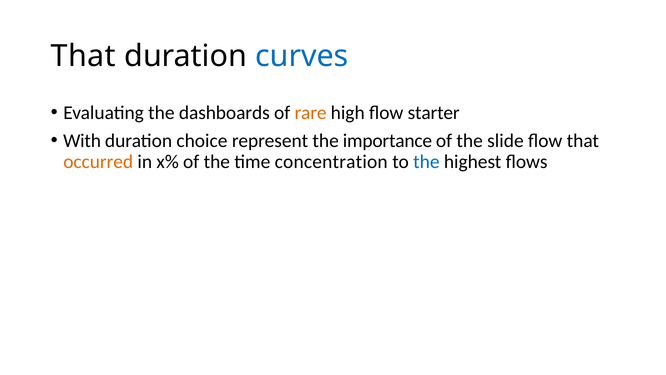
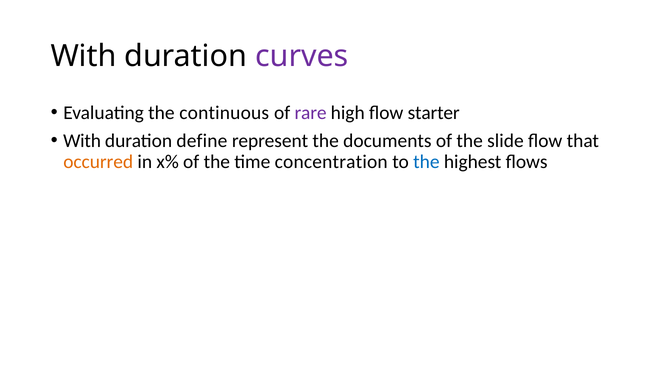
That: That -> With (84, 56)
curves colour: blue -> purple (302, 56)
dashboards: dashboards -> continuous (224, 113)
rare colour: orange -> purple (311, 113)
choice: choice -> define (202, 141)
importance: importance -> documents (387, 141)
